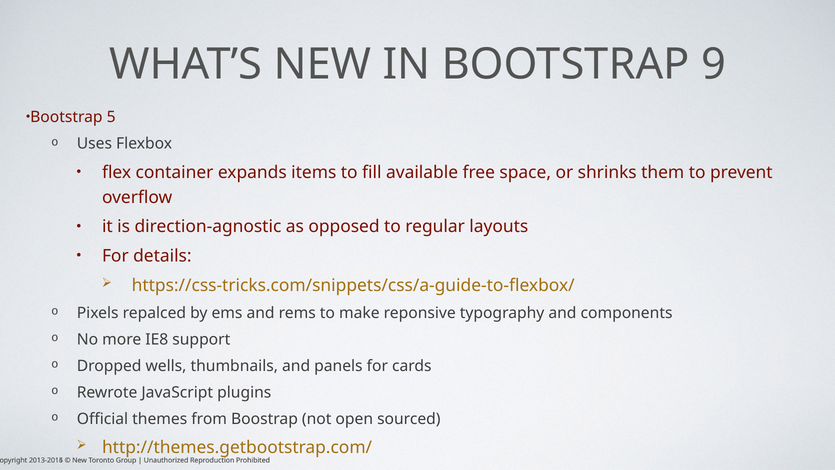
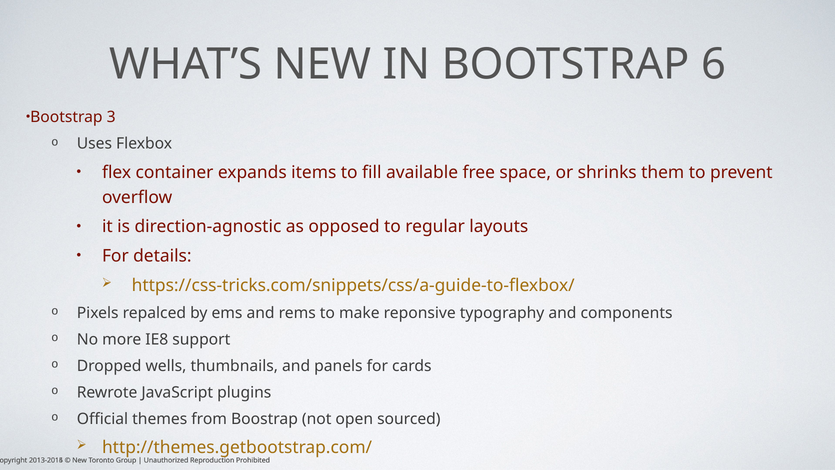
9: 9 -> 6 (714, 64)
5: 5 -> 3 (111, 117)
